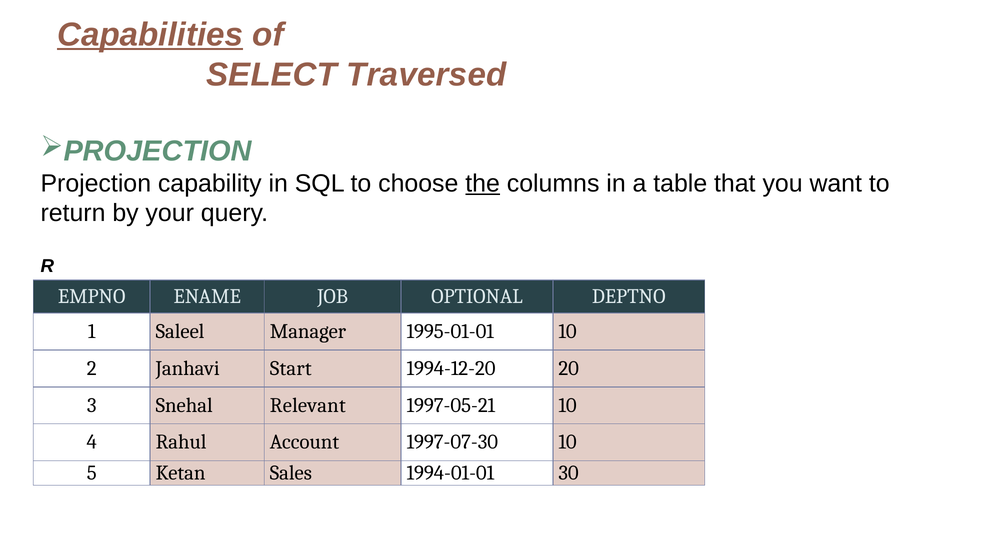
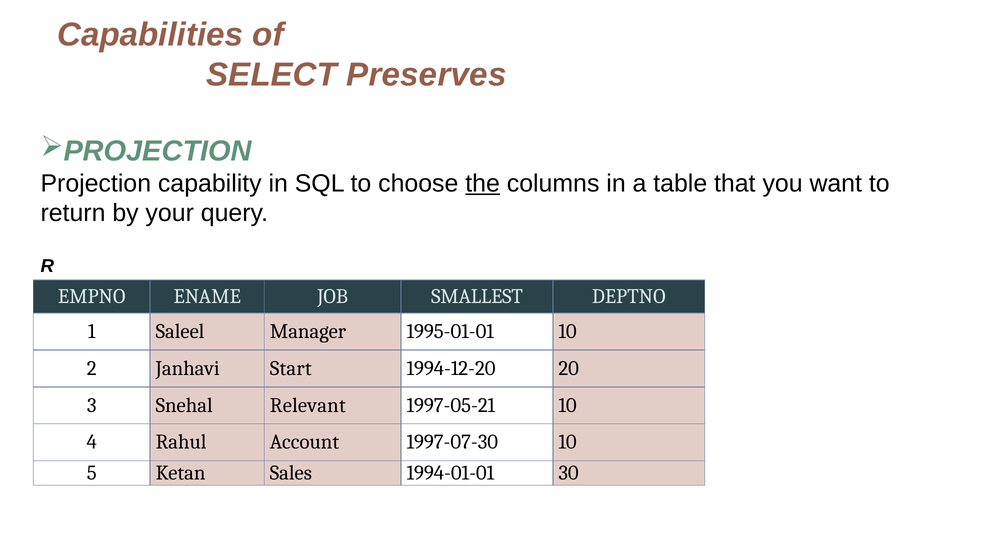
Capabilities underline: present -> none (150, 35)
Traversed: Traversed -> Preserves (426, 75)
OPTIONAL: OPTIONAL -> SMALLEST (477, 296)
